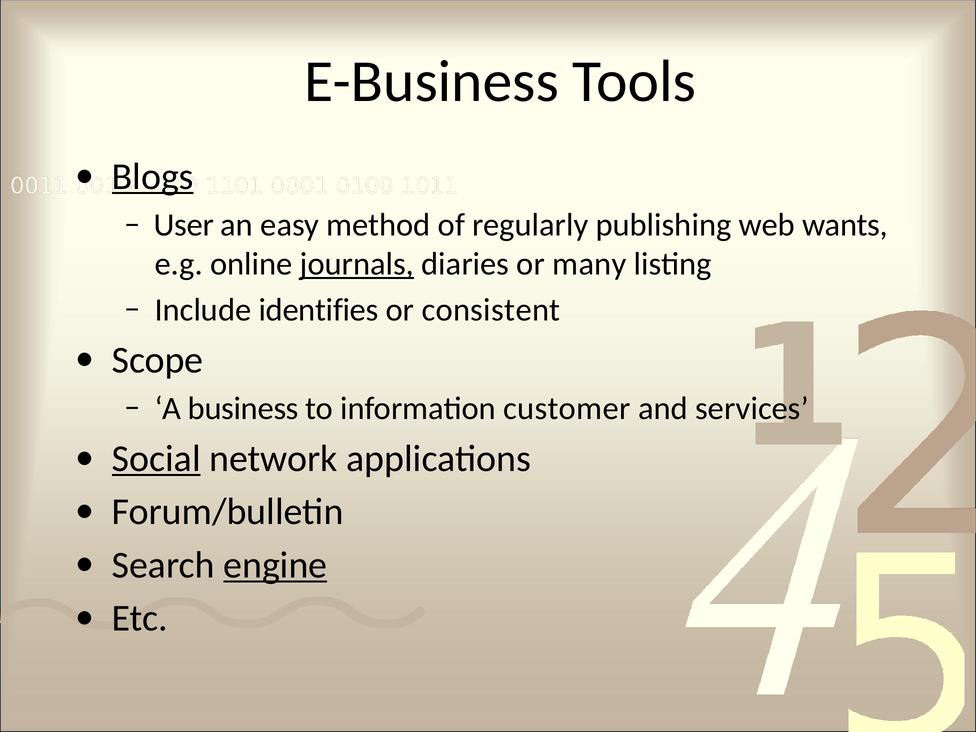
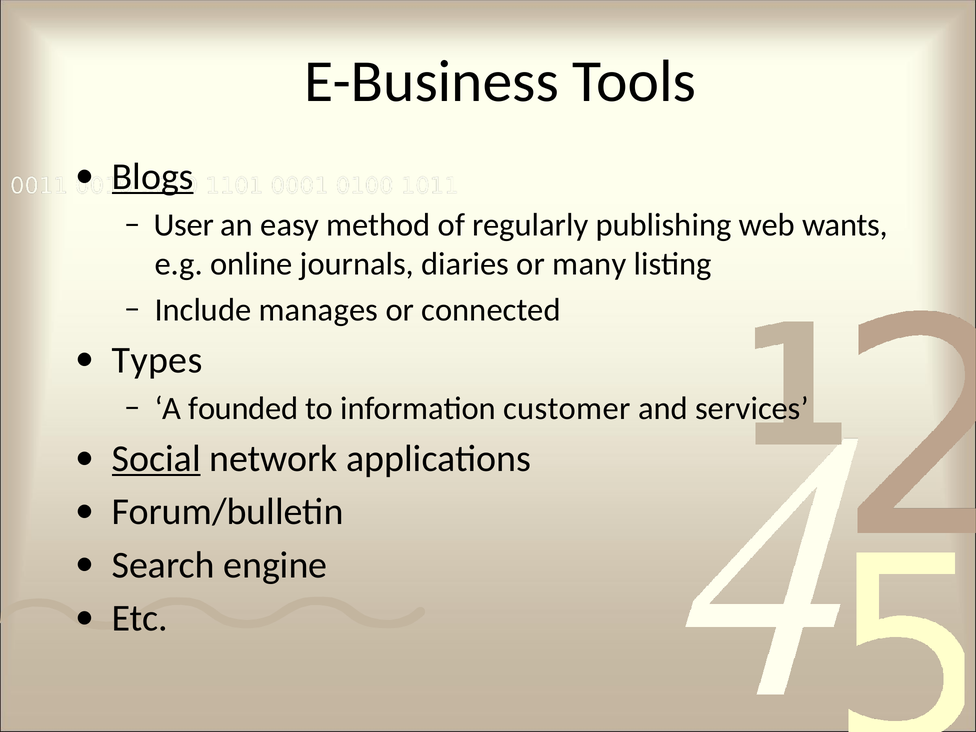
journals underline: present -> none (357, 264)
identifies: identifies -> manages (318, 310)
consistent: consistent -> connected (491, 310)
Scope: Scope -> Types (157, 360)
business: business -> founded (243, 408)
engine underline: present -> none (275, 565)
